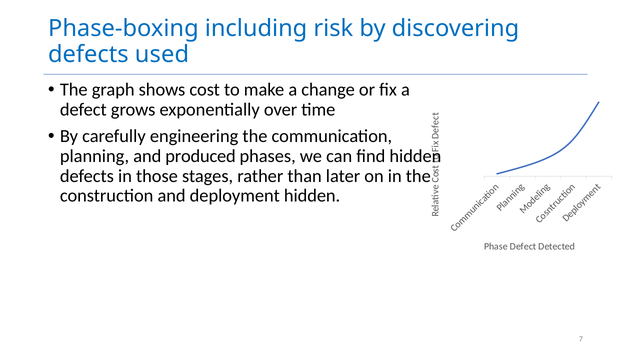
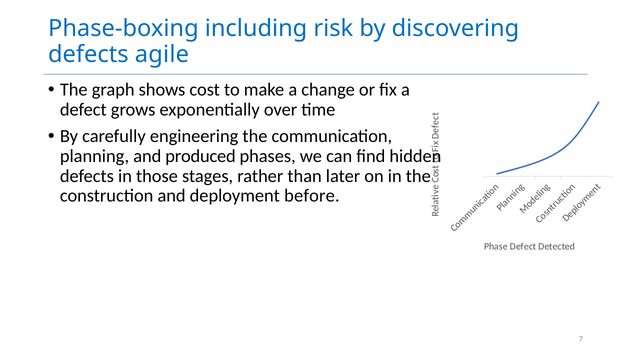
used: used -> agile (162, 54)
deployment hidden: hidden -> before (312, 196)
